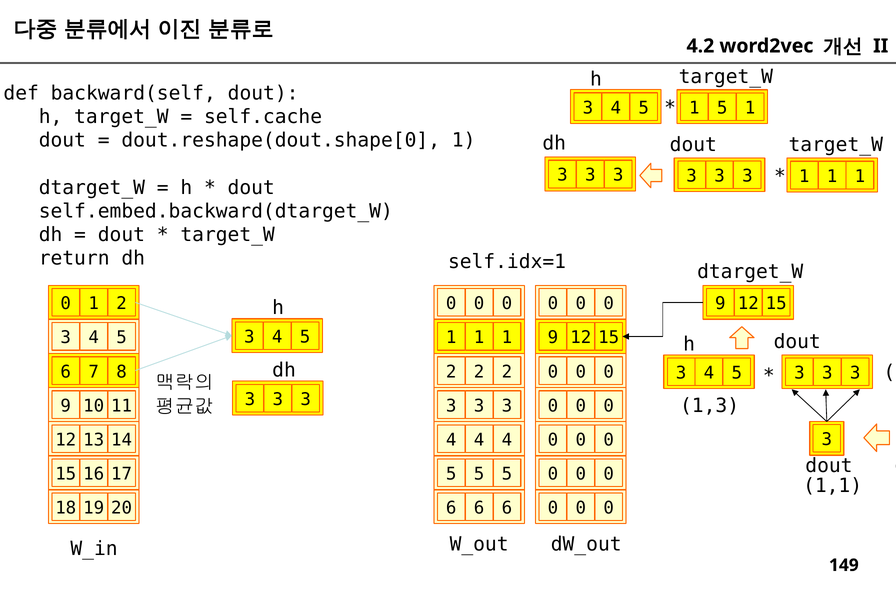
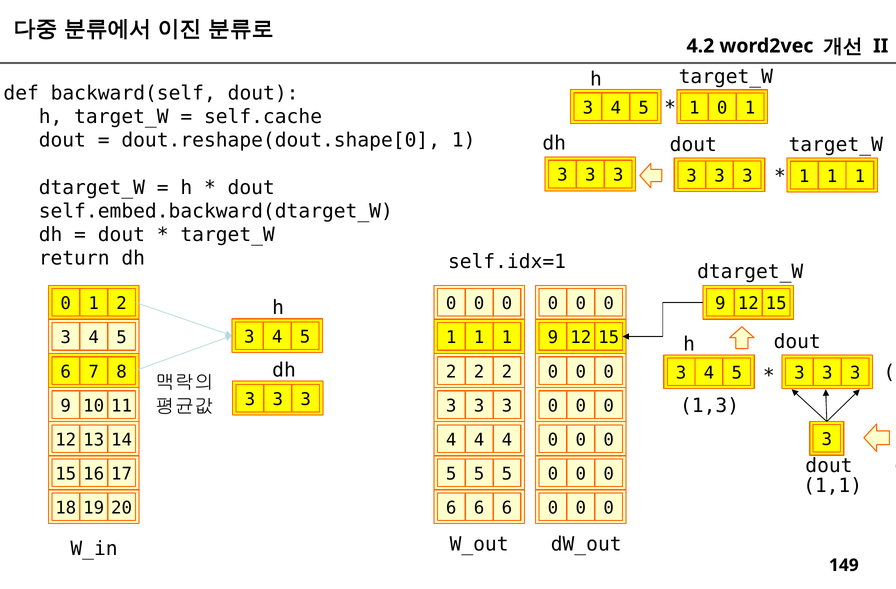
1 5: 5 -> 0 (722, 108)
